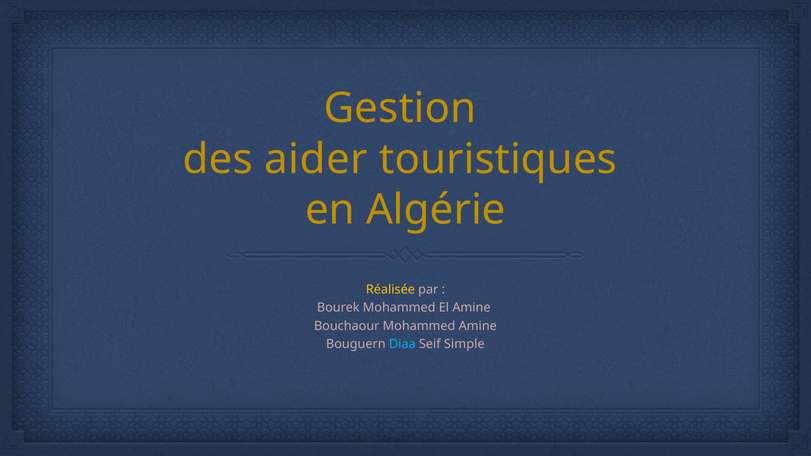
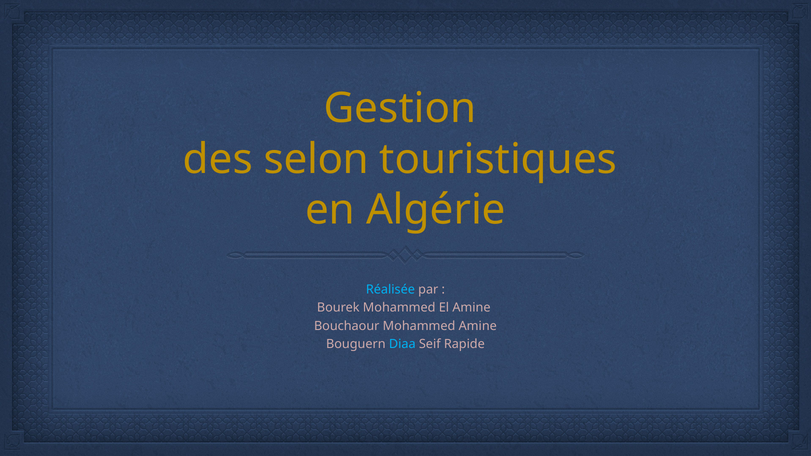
aider: aider -> selon (316, 159)
Réalisée colour: yellow -> light blue (390, 289)
Simple: Simple -> Rapide (464, 344)
